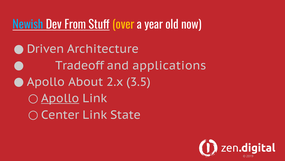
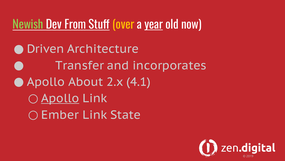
Newish colour: light blue -> light green (28, 25)
year underline: none -> present (154, 25)
Tradeoff: Tradeoff -> Transfer (80, 65)
applications: applications -> incorporates (169, 65)
3.5: 3.5 -> 4.1 (139, 82)
Center: Center -> Ember (60, 114)
